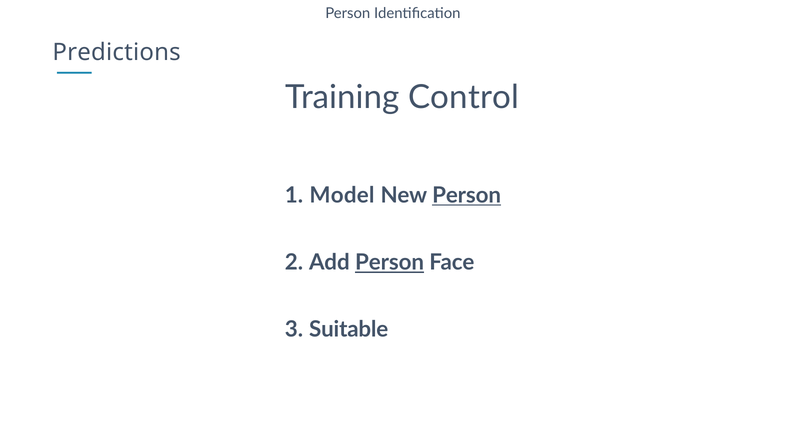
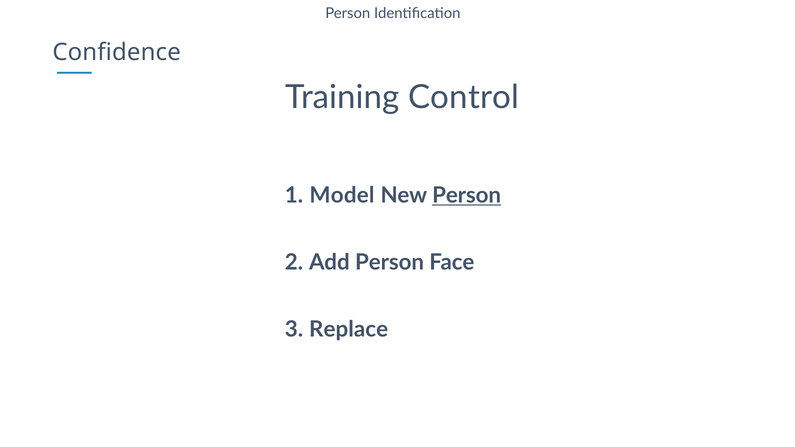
Predictions: Predictions -> Confidence (117, 52)
Person underline: present -> none (390, 263)
Suitable: Suitable -> Replace (349, 330)
